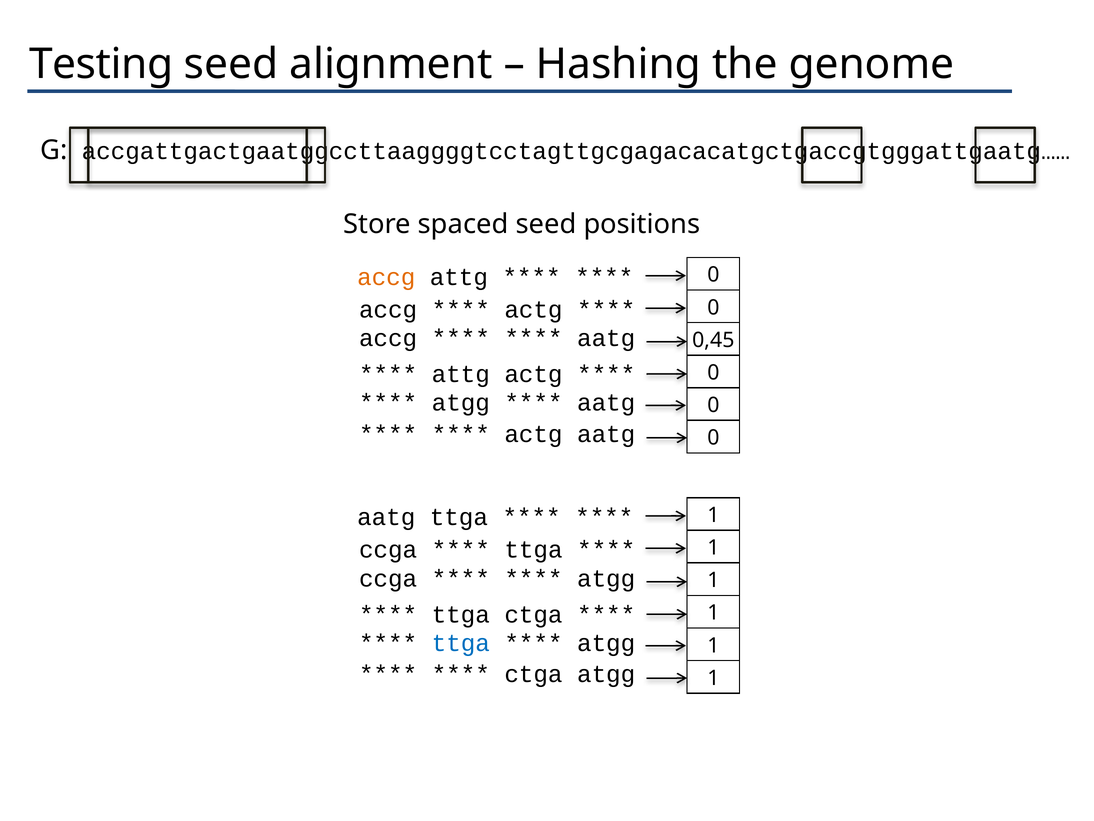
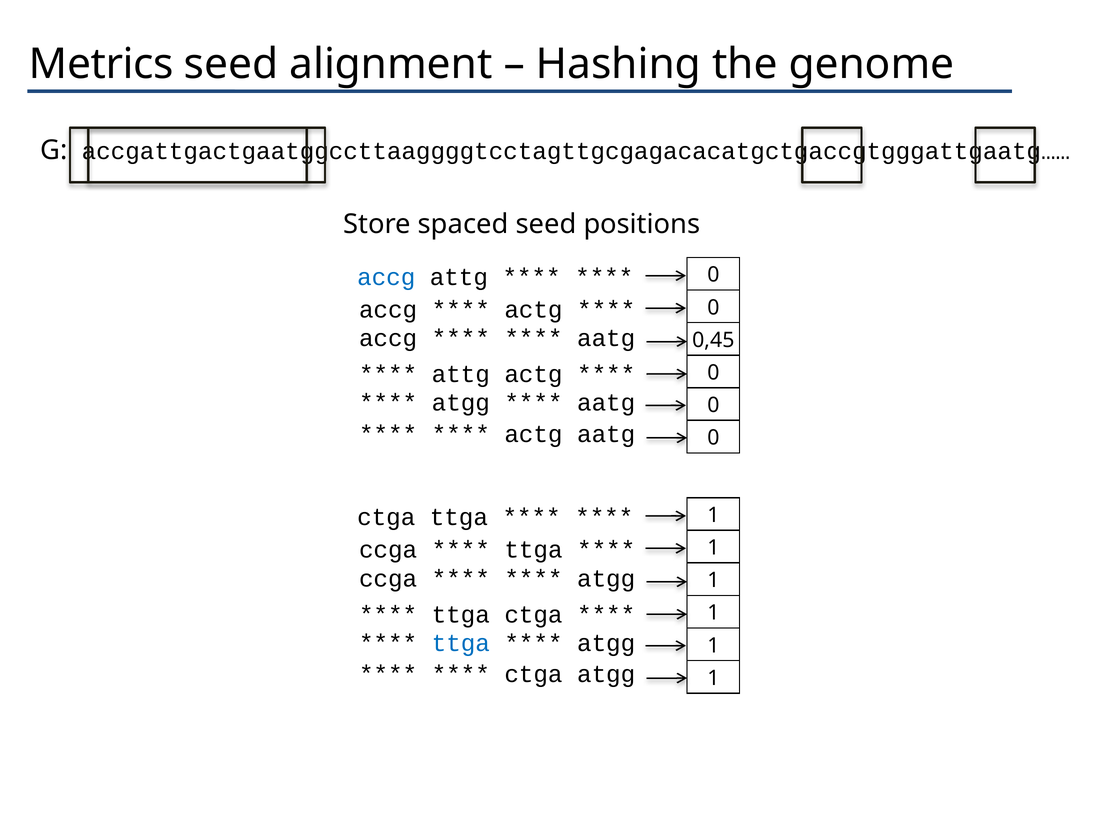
Testing: Testing -> Metrics (101, 64)
accg colour: orange -> blue (386, 277)
aatg: aatg -> ctga (386, 517)
